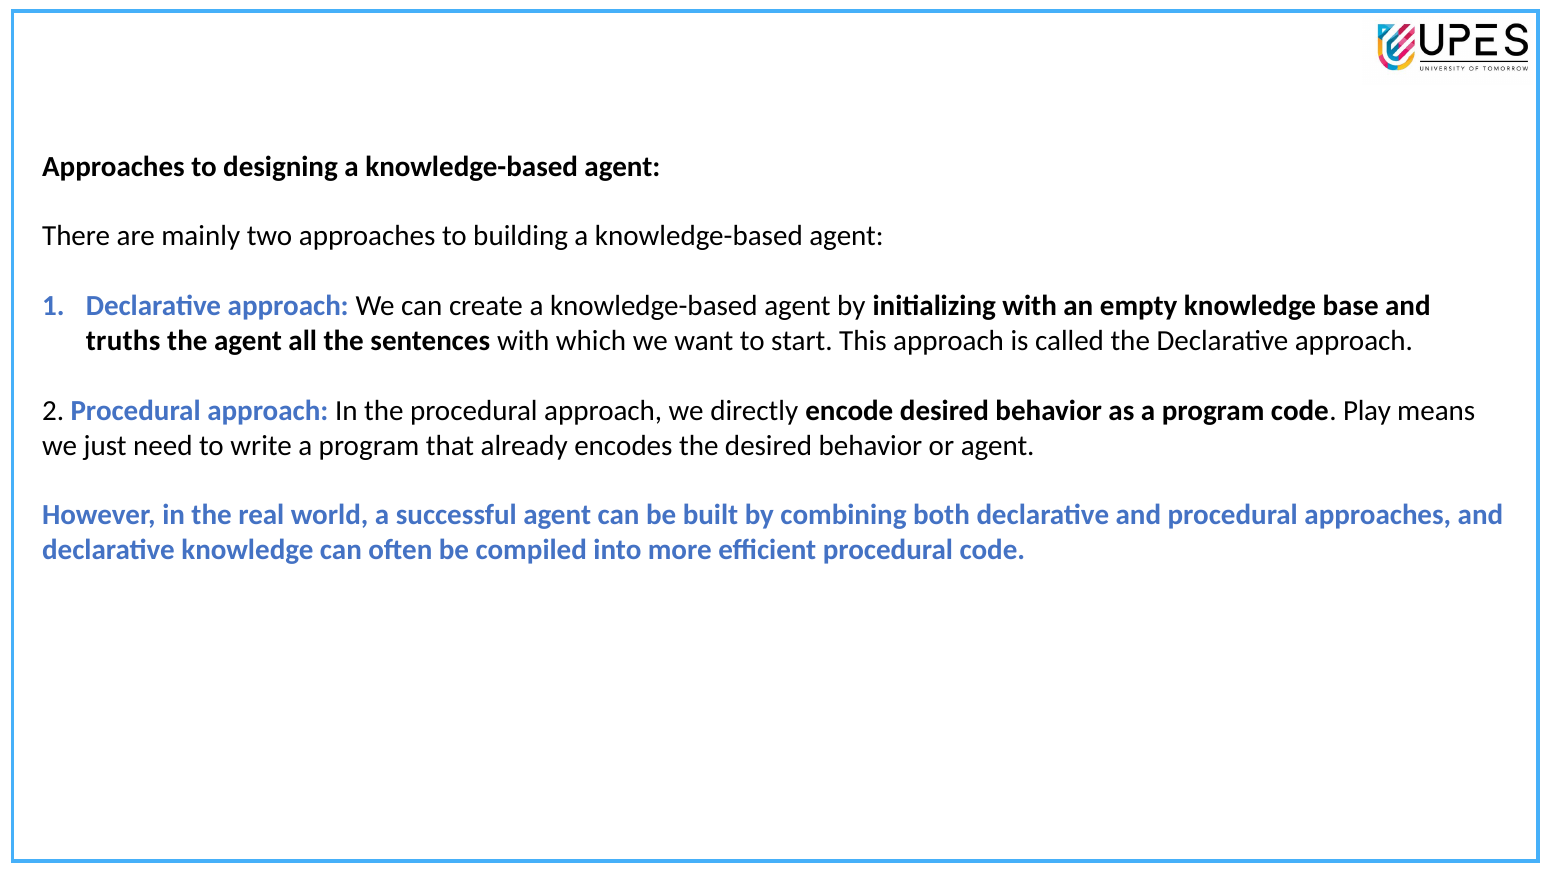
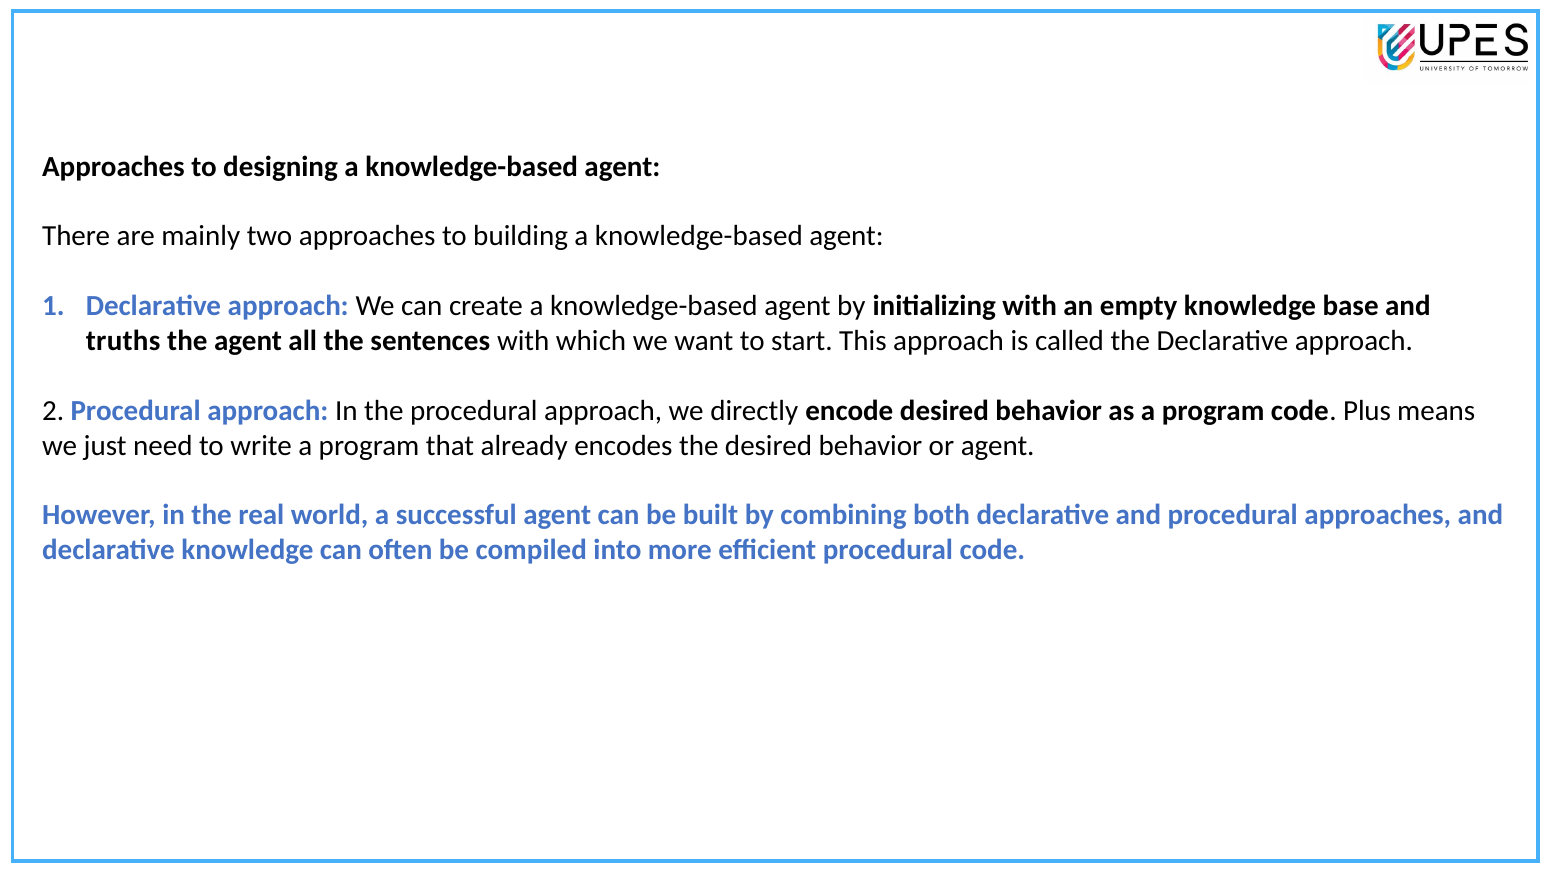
Play: Play -> Plus (1367, 411)
